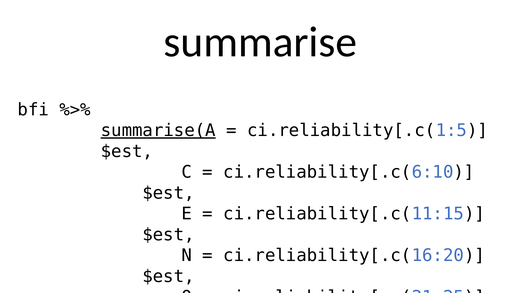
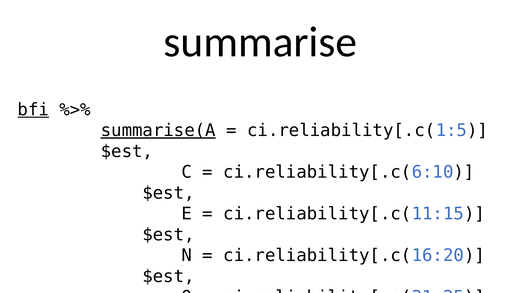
bfi underline: none -> present (33, 110)
